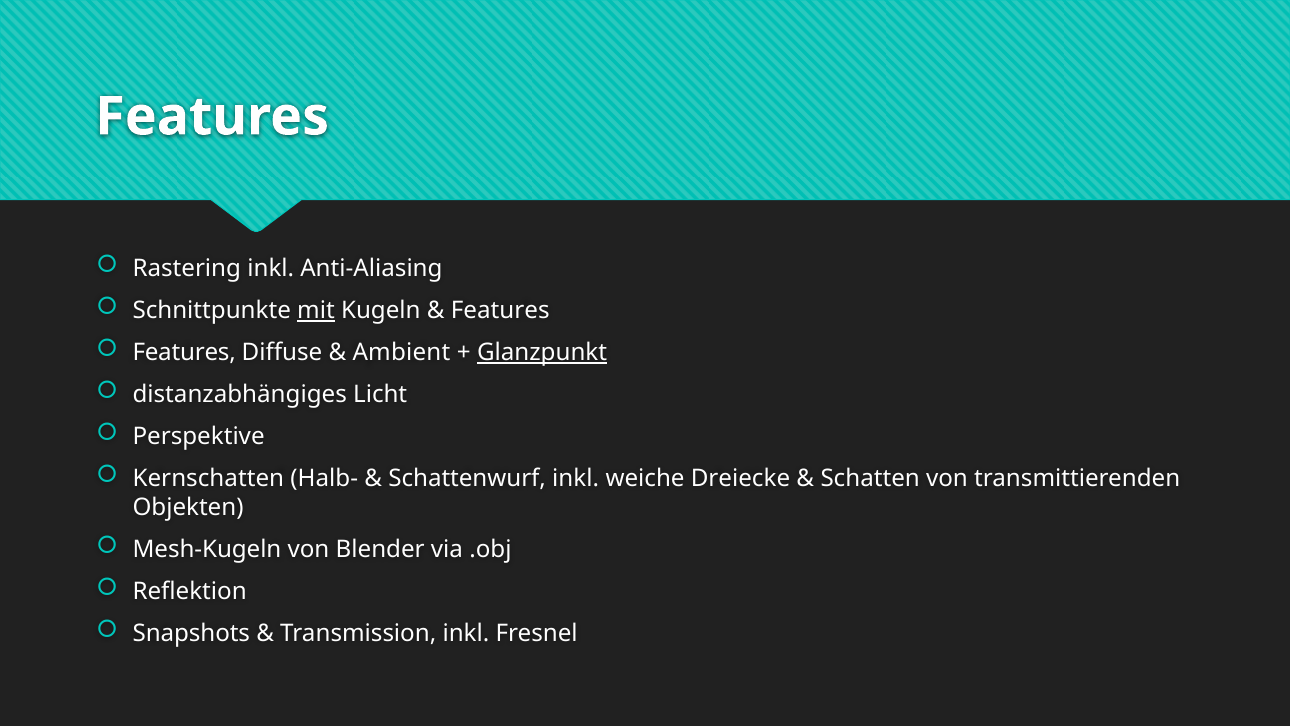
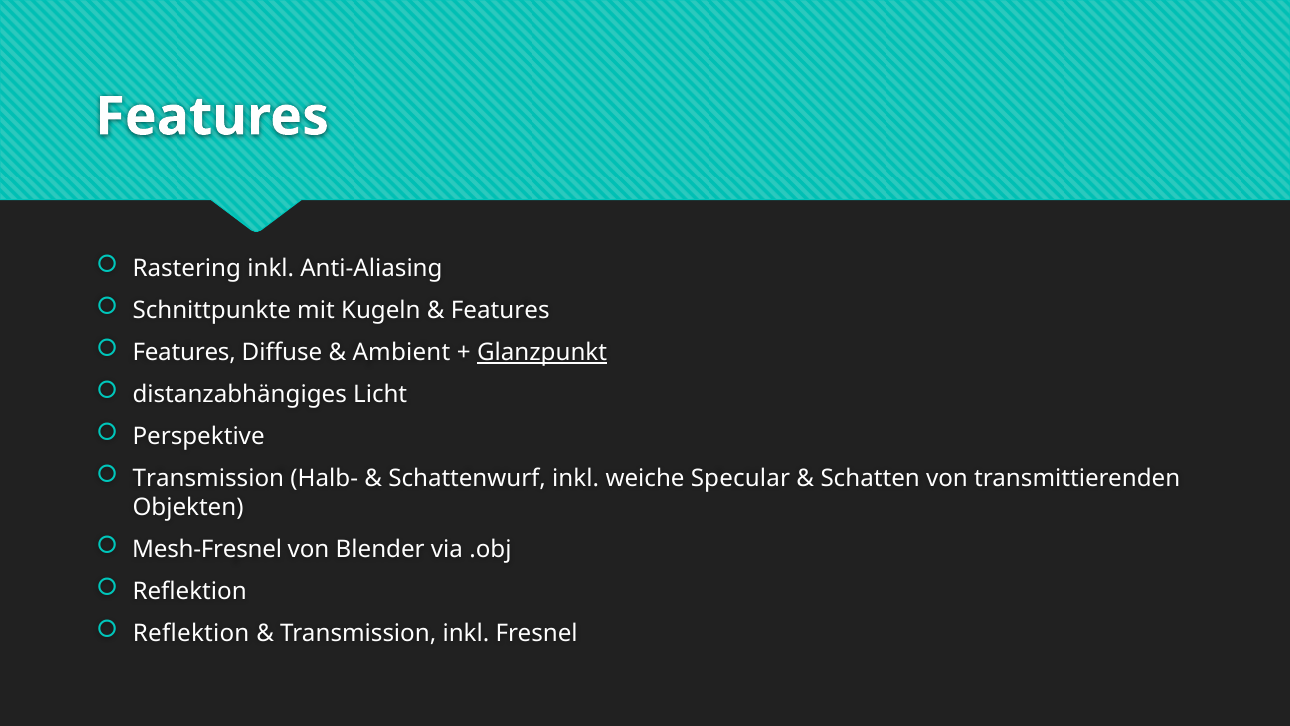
mit underline: present -> none (316, 311)
Kernschatten: Kernschatten -> Transmission (208, 478)
Dreiecke: Dreiecke -> Specular (740, 478)
Mesh-Kugeln: Mesh-Kugeln -> Mesh-Fresnel (207, 549)
Snapshots: Snapshots -> Reflektion (191, 633)
